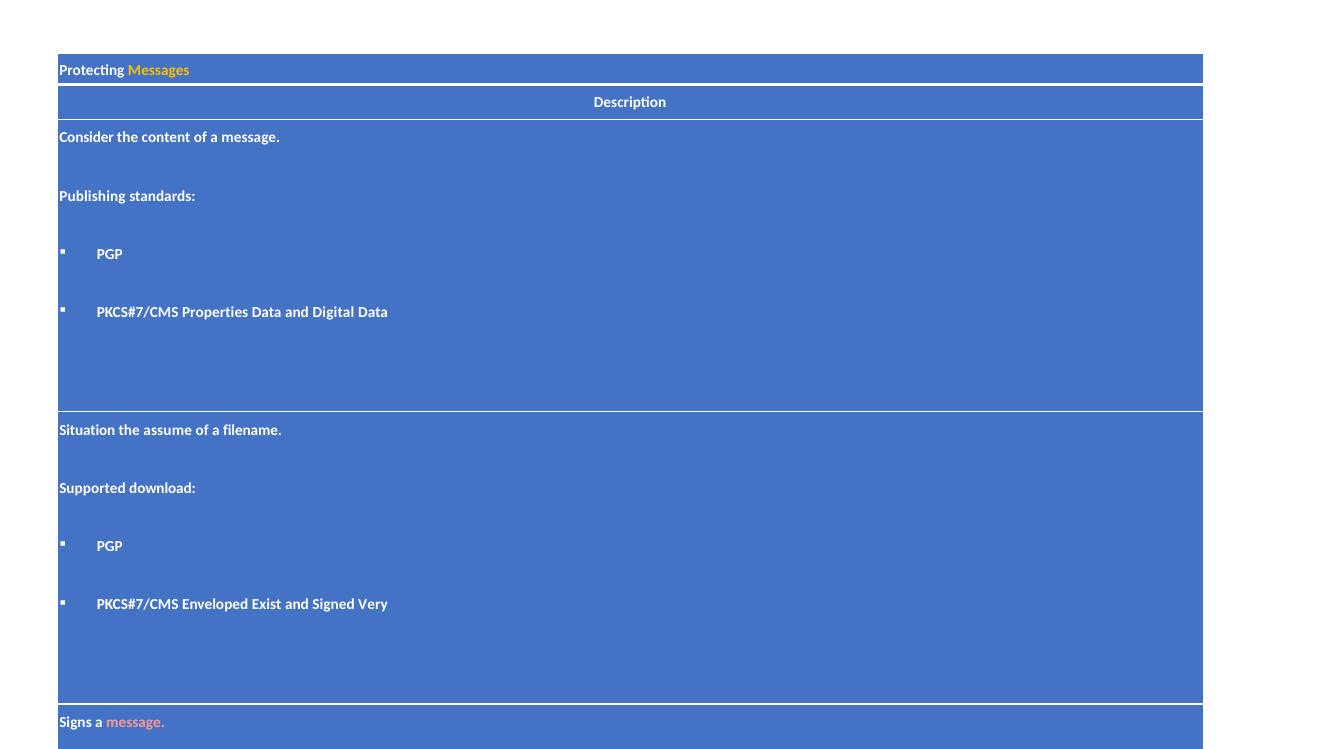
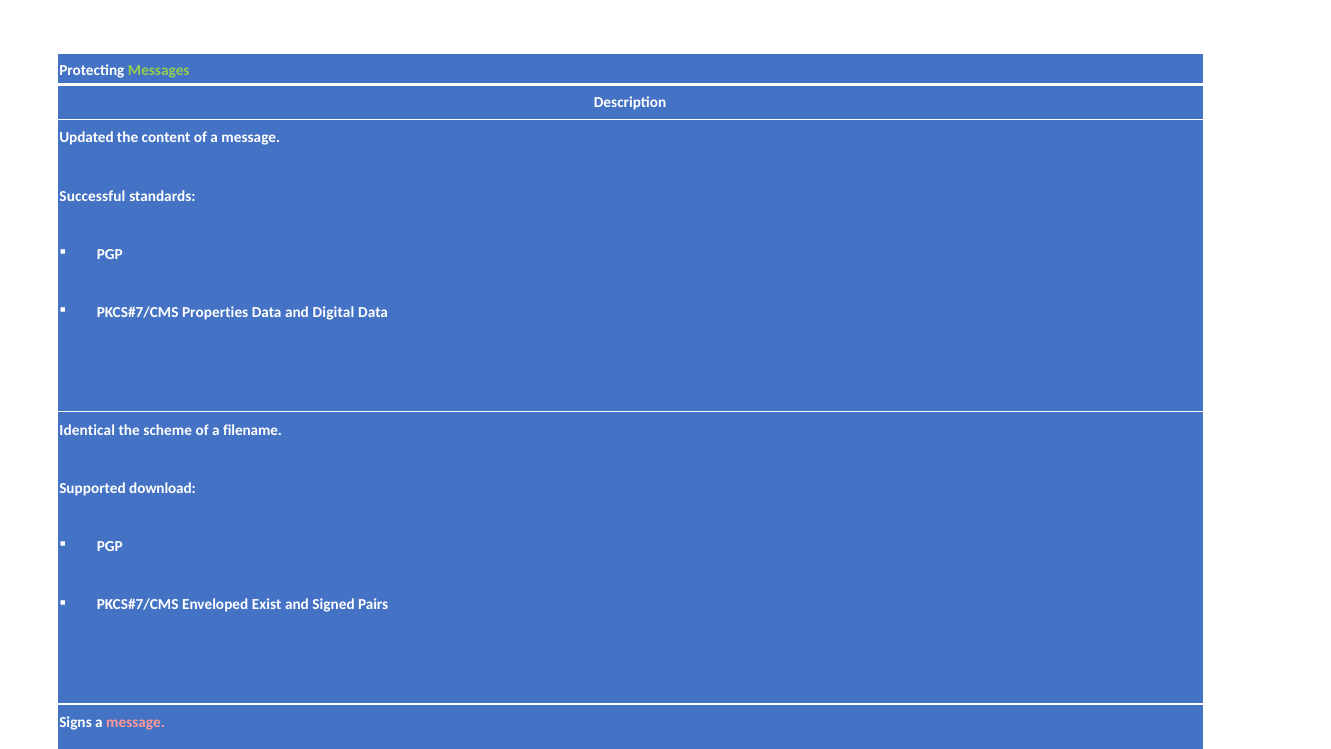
Messages colour: yellow -> light green (159, 70)
Consider: Consider -> Updated (87, 138)
Publishing: Publishing -> Successful (92, 196)
Situation: Situation -> Identical (87, 430)
assume: assume -> scheme (168, 430)
Very: Very -> Pairs (373, 604)
